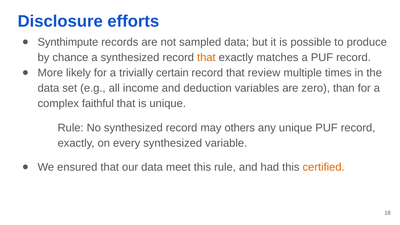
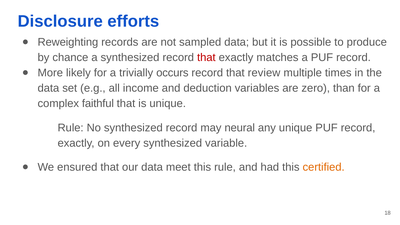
Synthimpute: Synthimpute -> Reweighting (68, 42)
that colour: orange -> red (206, 57)
certain: certain -> occurs (172, 73)
others: others -> neural (240, 128)
